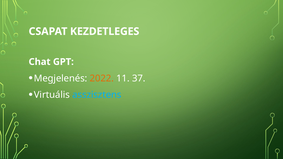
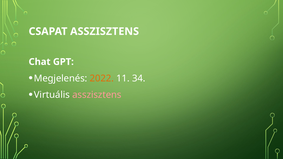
CSAPAT KEZDETLEGES: KEZDETLEGES -> ASSZISZTENS (105, 31)
37: 37 -> 34 (139, 78)
asszisztens colour: light blue -> pink (97, 95)
